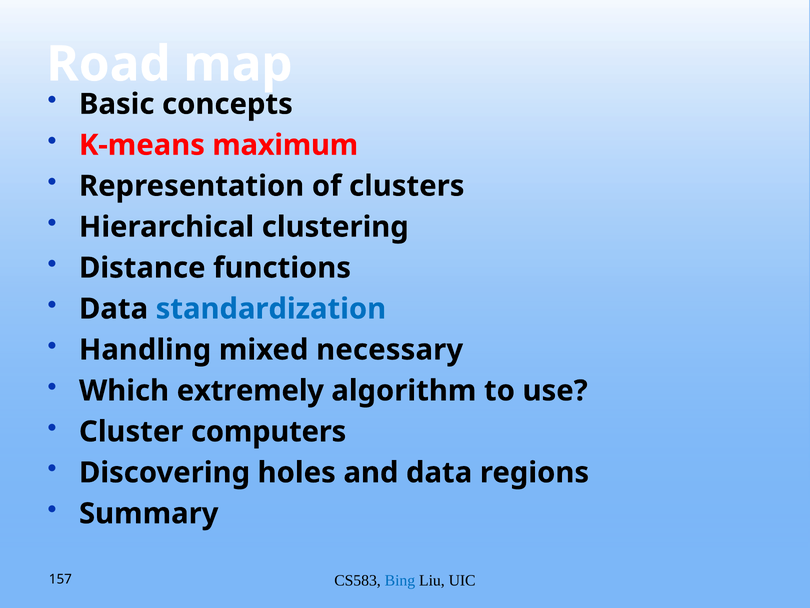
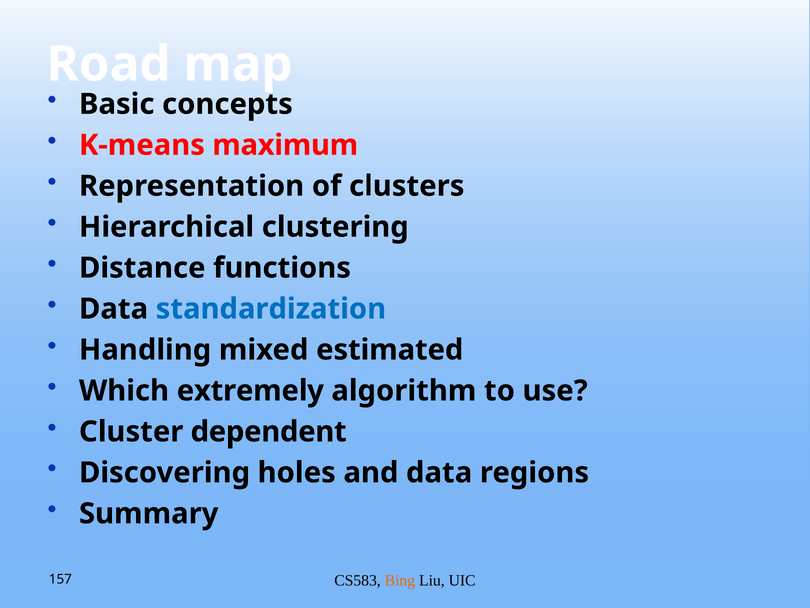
necessary: necessary -> estimated (390, 350)
computers: computers -> dependent (269, 431)
Bing colour: blue -> orange (400, 580)
